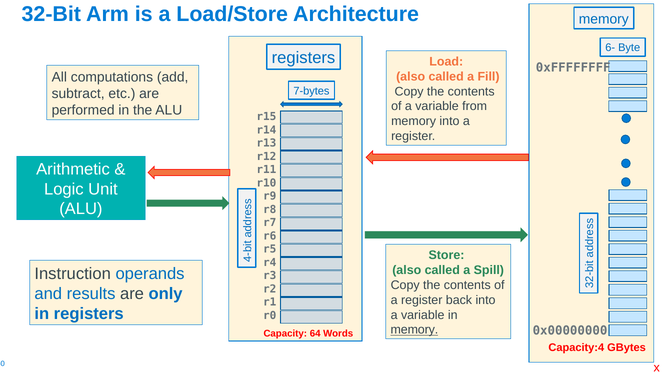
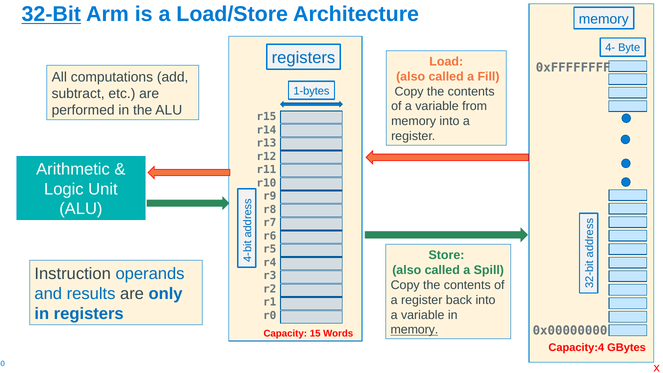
32-Bit underline: none -> present (51, 14)
6-: 6- -> 4- (610, 48)
7-bytes: 7-bytes -> 1-bytes (311, 91)
64: 64 -> 15 (315, 333)
